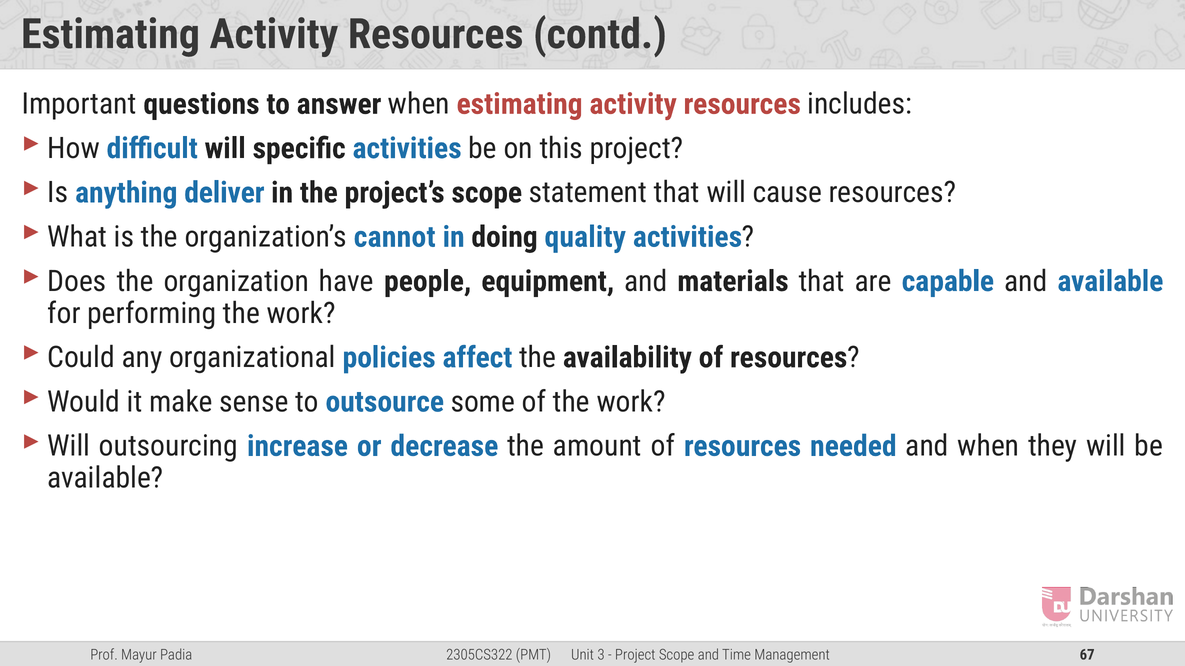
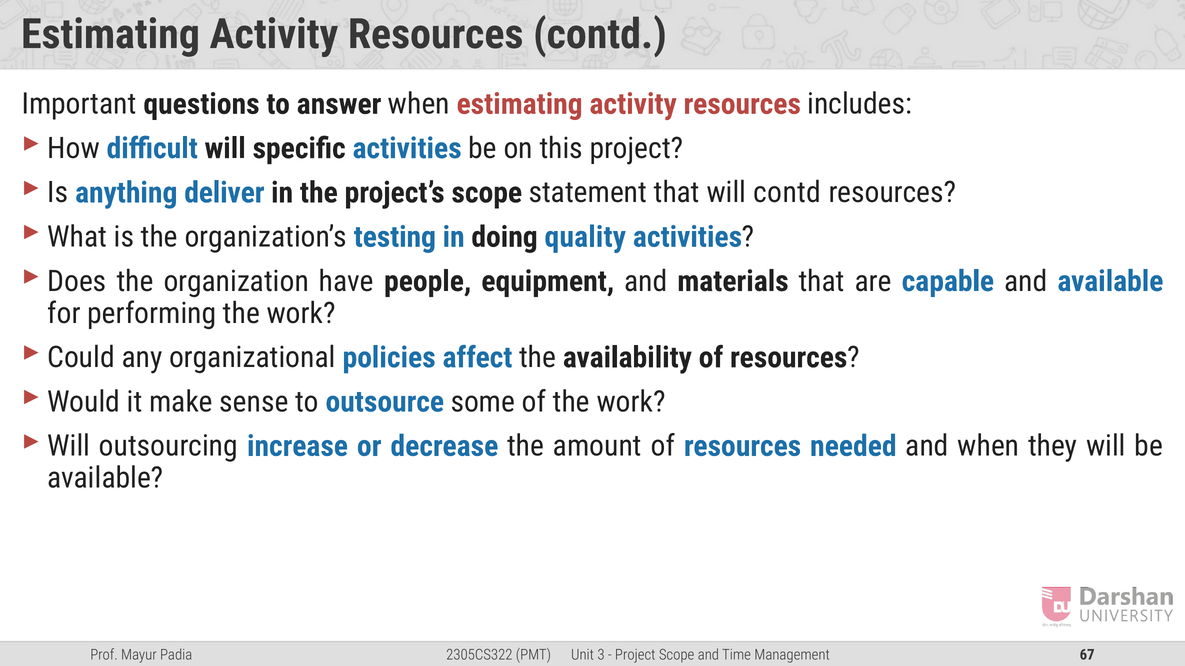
will cause: cause -> contd (787, 193)
cannot: cannot -> testing (395, 237)
